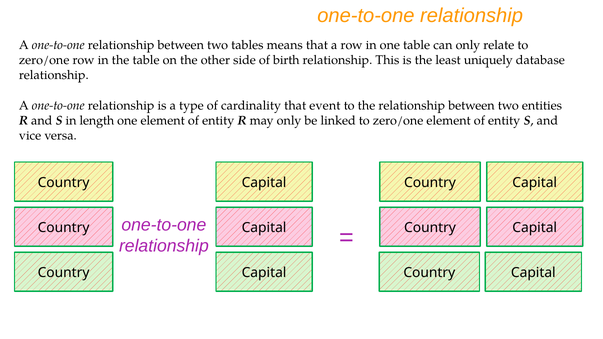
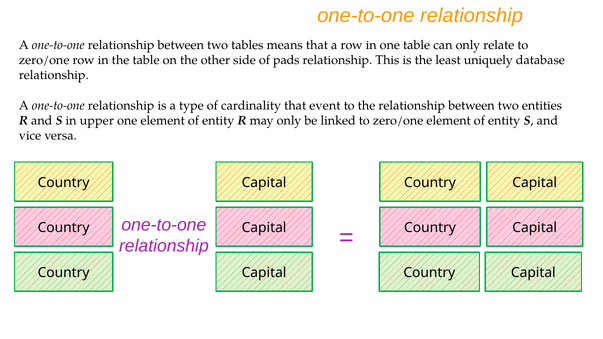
birth: birth -> pads (286, 60)
length: length -> upper (97, 121)
